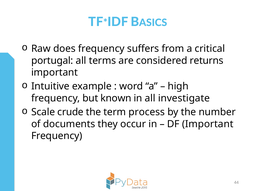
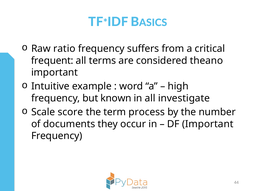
does: does -> ratio (64, 49)
portugal: portugal -> frequent (52, 60)
returns: returns -> theano (206, 60)
crude: crude -> score (70, 112)
